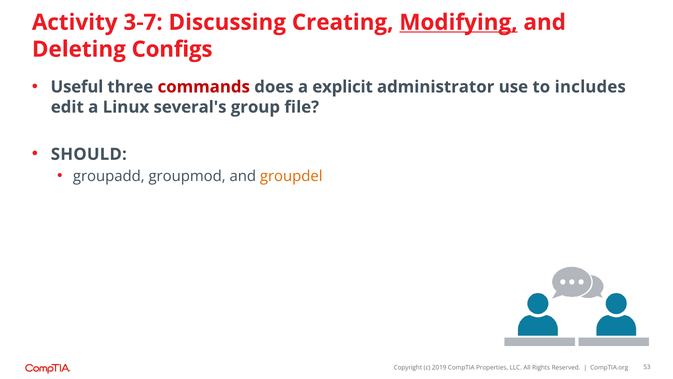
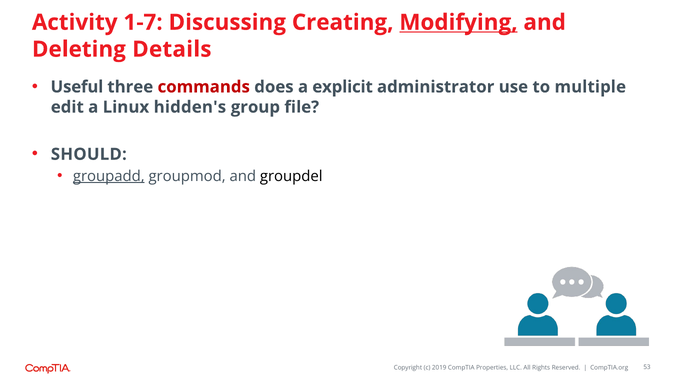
3-7: 3-7 -> 1-7 (143, 22)
Configs: Configs -> Details (172, 49)
includes: includes -> multiple (590, 87)
several's: several's -> hidden's (190, 107)
groupadd underline: none -> present (109, 176)
groupdel colour: orange -> black (291, 176)
